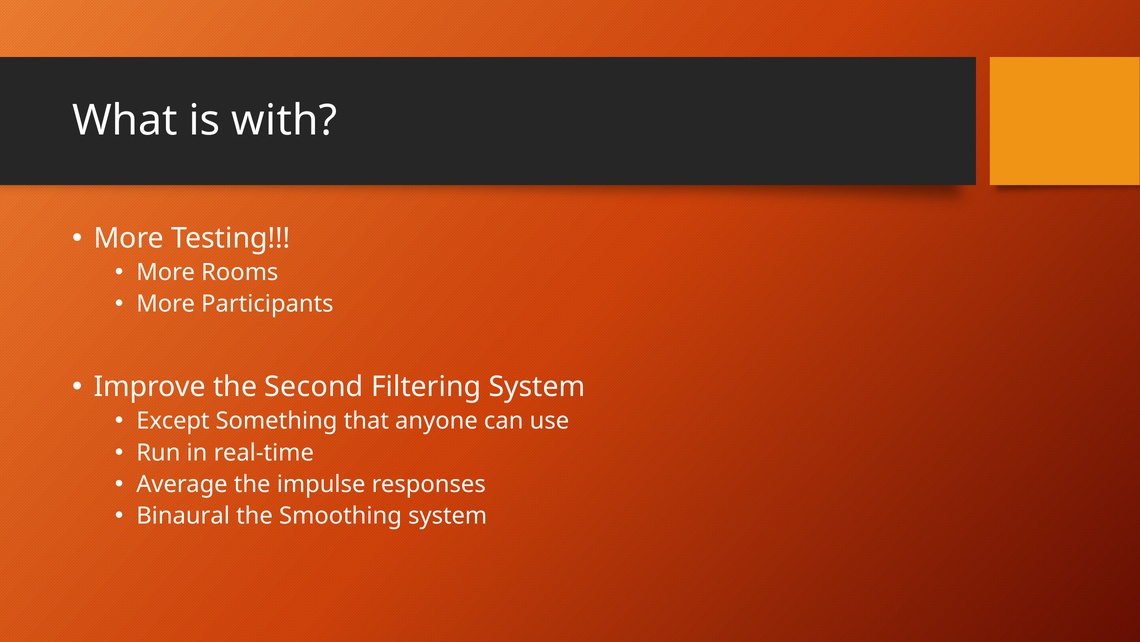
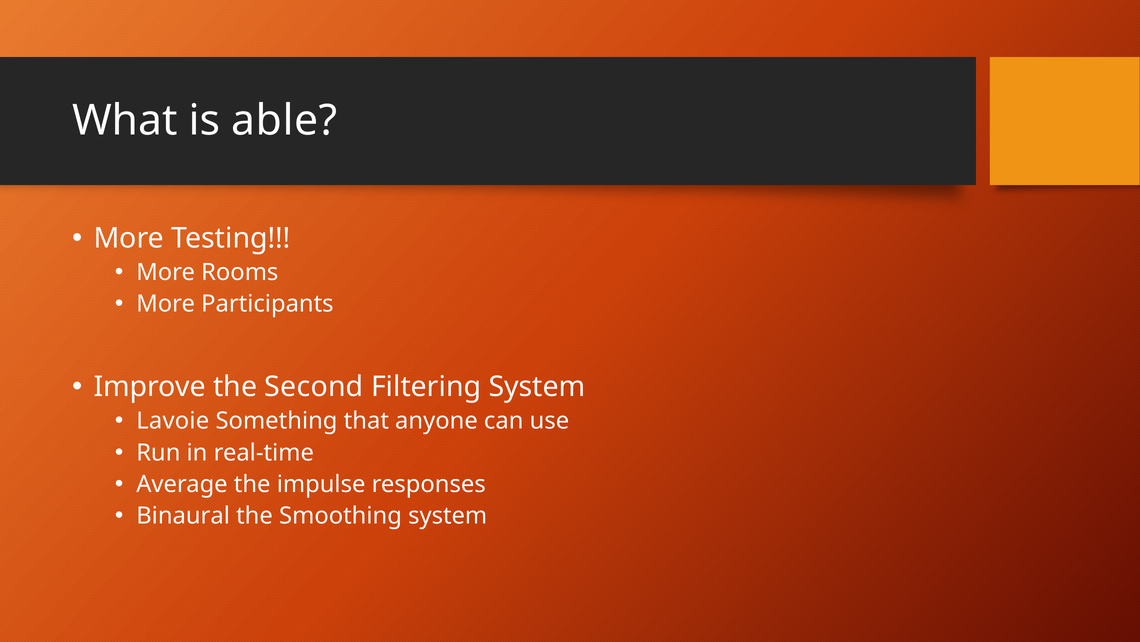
with: with -> able (284, 121)
Except: Except -> Lavoie (173, 421)
